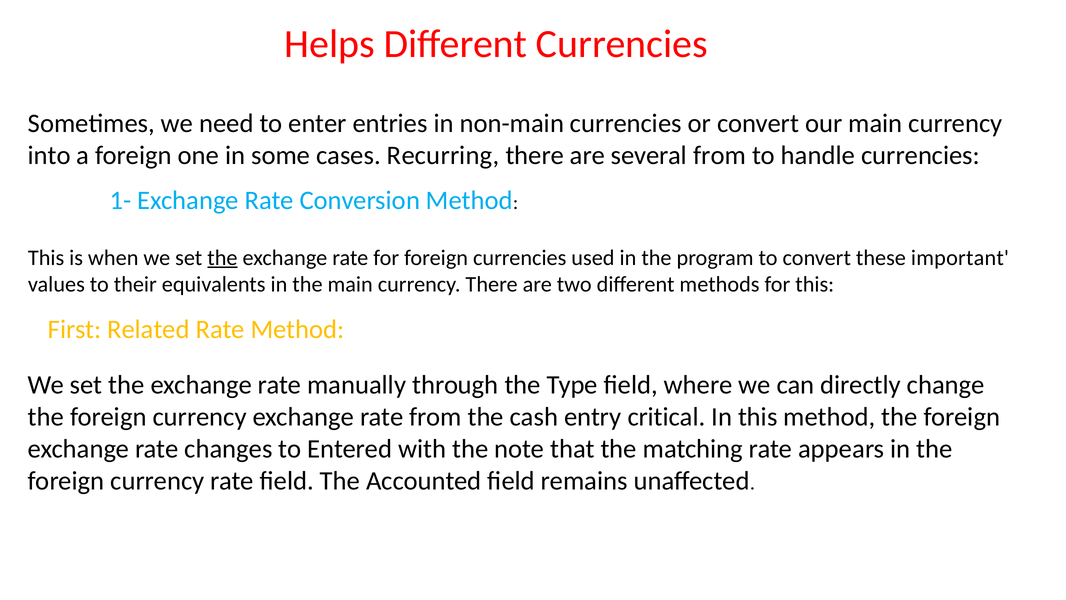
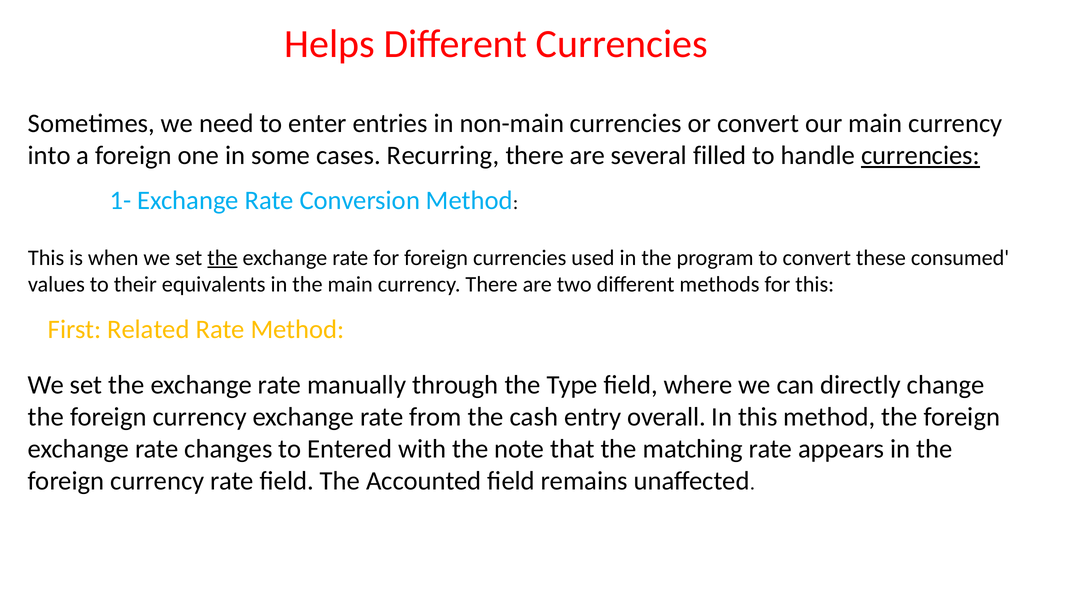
several from: from -> filled (720, 155)
currencies underline: none -> present (921, 155)
important: important -> consumed (960, 258)
critical: critical -> overall (667, 417)
